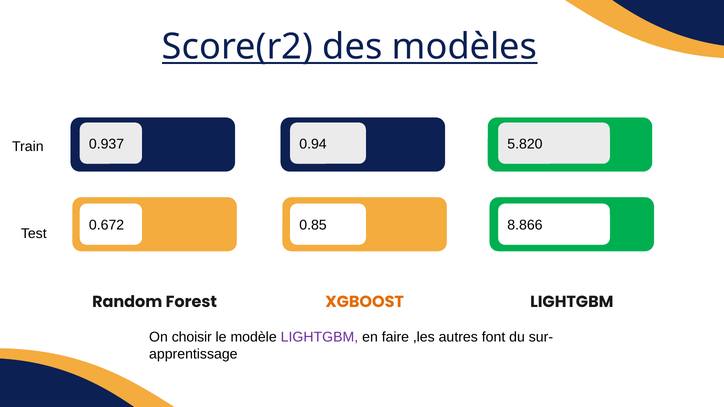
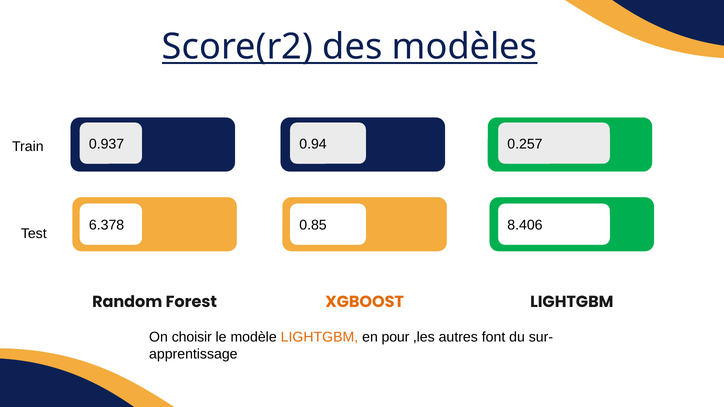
5.820: 5.820 -> 0.257 (525, 144)
0.672: 0.672 -> 6.378 (107, 225)
8.866: 8.866 -> 8.406 (525, 225)
LIGHTGBM colour: purple -> orange (319, 337)
faire: faire -> pour (395, 337)
